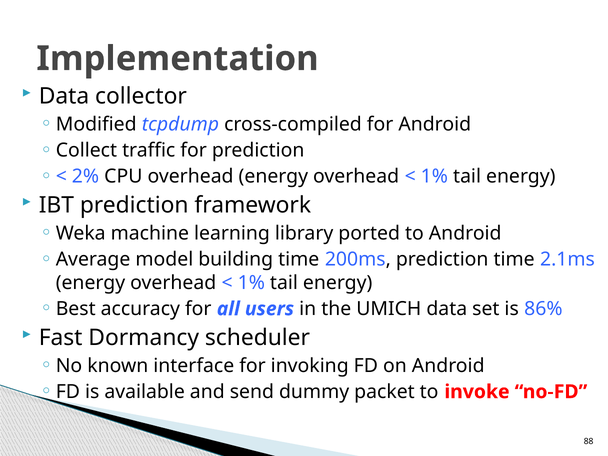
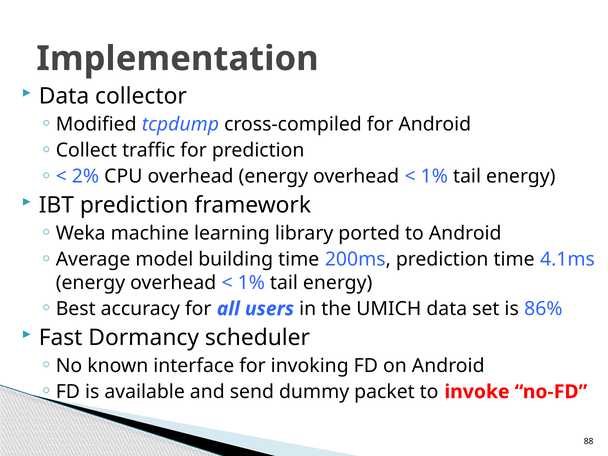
2.1ms: 2.1ms -> 4.1ms (567, 259)
